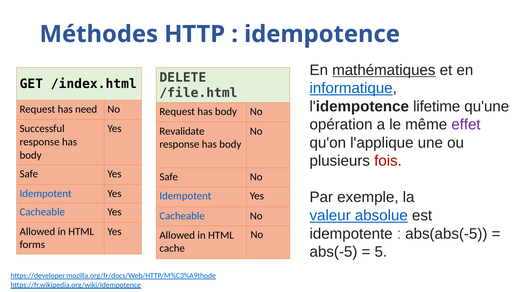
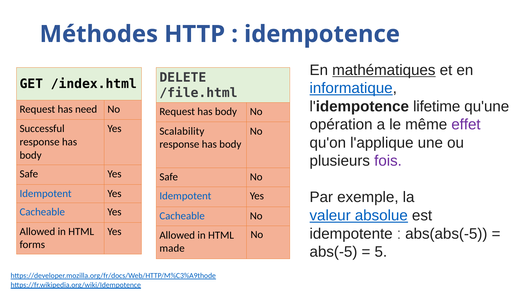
Revalidate: Revalidate -> Scalability (182, 131)
fois colour: red -> purple (388, 161)
cache: cache -> made (172, 248)
